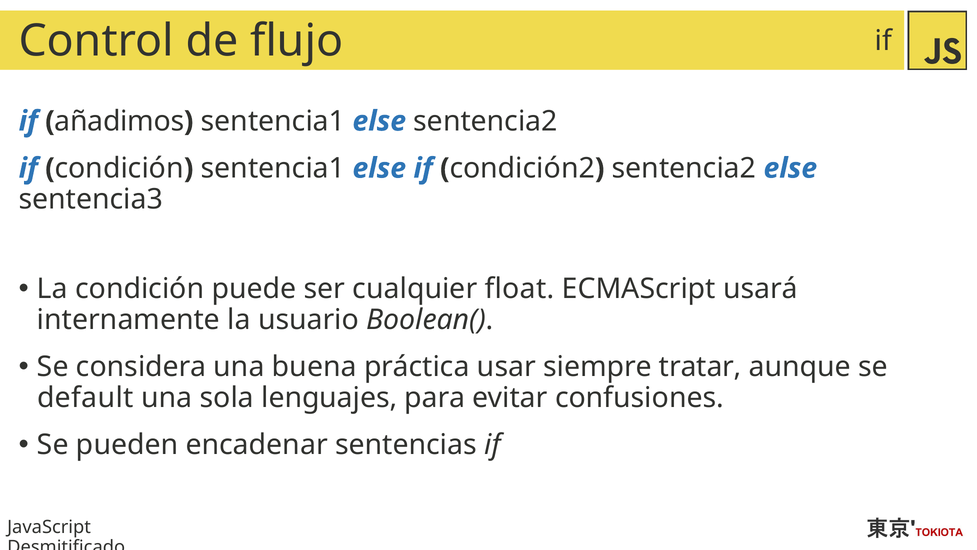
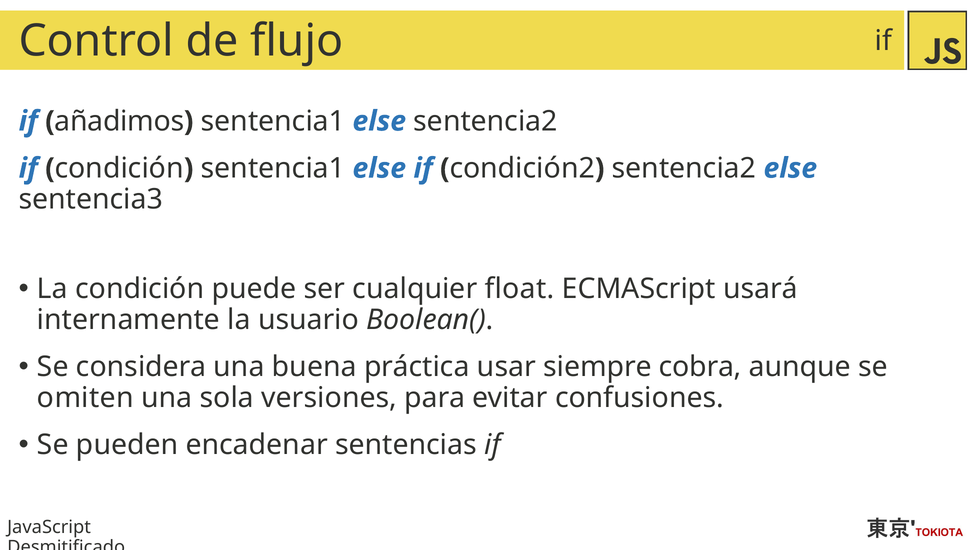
tratar: tratar -> cobra (700, 367)
default: default -> omiten (85, 397)
lenguajes: lenguajes -> versiones (329, 397)
